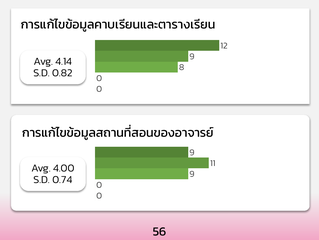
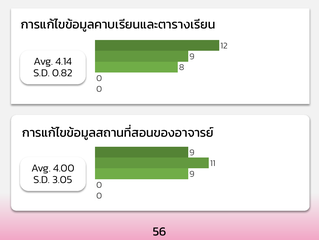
0.74: 0.74 -> 3.05 (62, 179)
